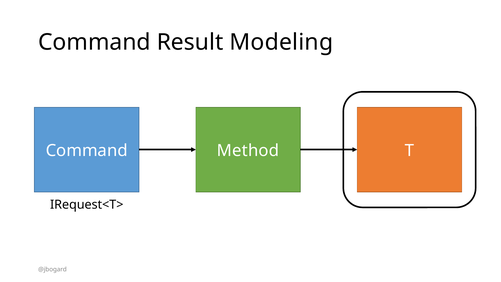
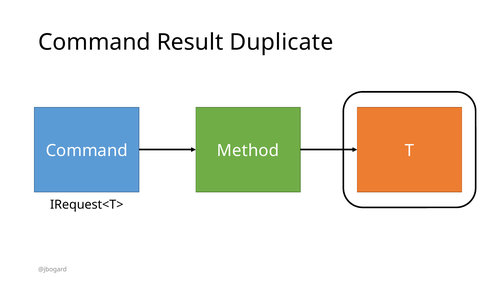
Modeling: Modeling -> Duplicate (281, 42)
